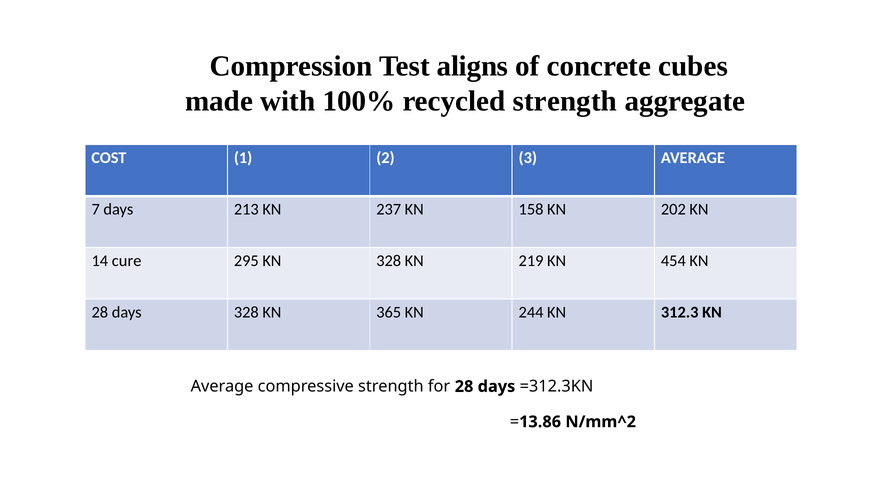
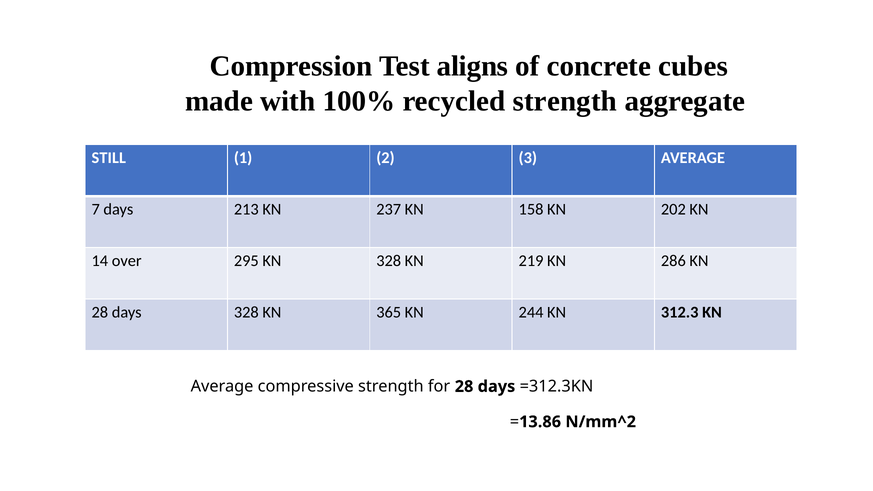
COST: COST -> STILL (109, 158)
cure: cure -> over (127, 261)
454: 454 -> 286 (673, 261)
